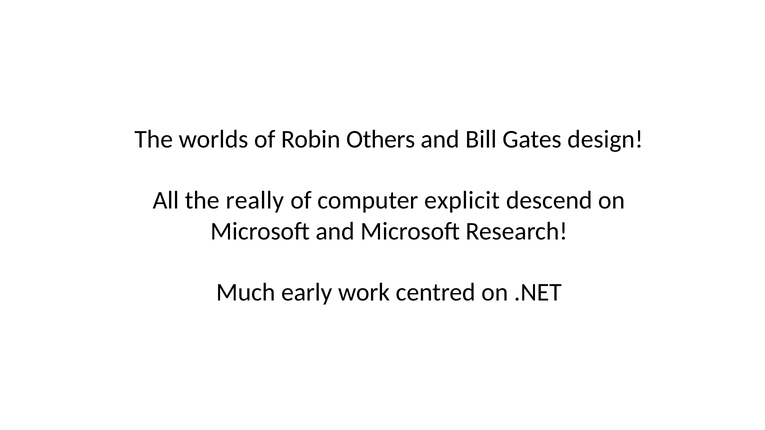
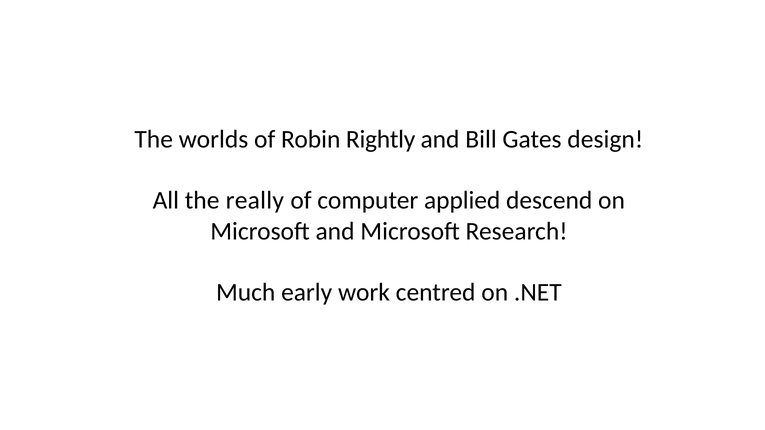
Others: Others -> Rightly (381, 139)
explicit: explicit -> applied (462, 201)
